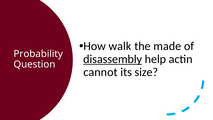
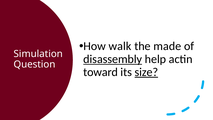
Probability: Probability -> Simulation (38, 54)
cannot: cannot -> toward (101, 72)
size underline: none -> present (146, 72)
